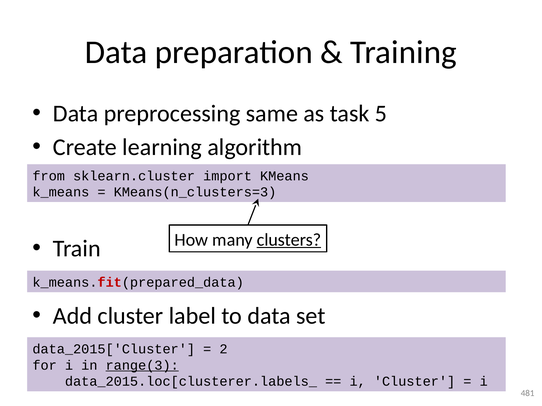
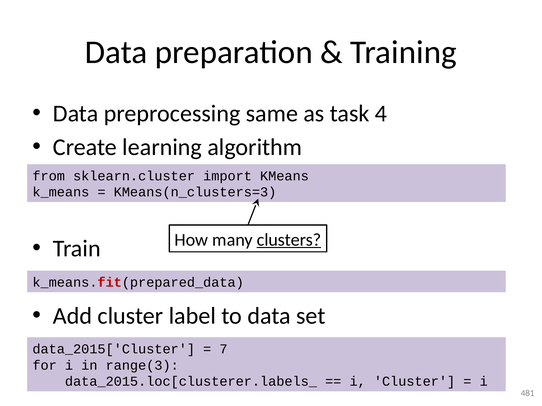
5: 5 -> 4 (381, 114)
2: 2 -> 7 (223, 349)
range(3 underline: present -> none (142, 366)
